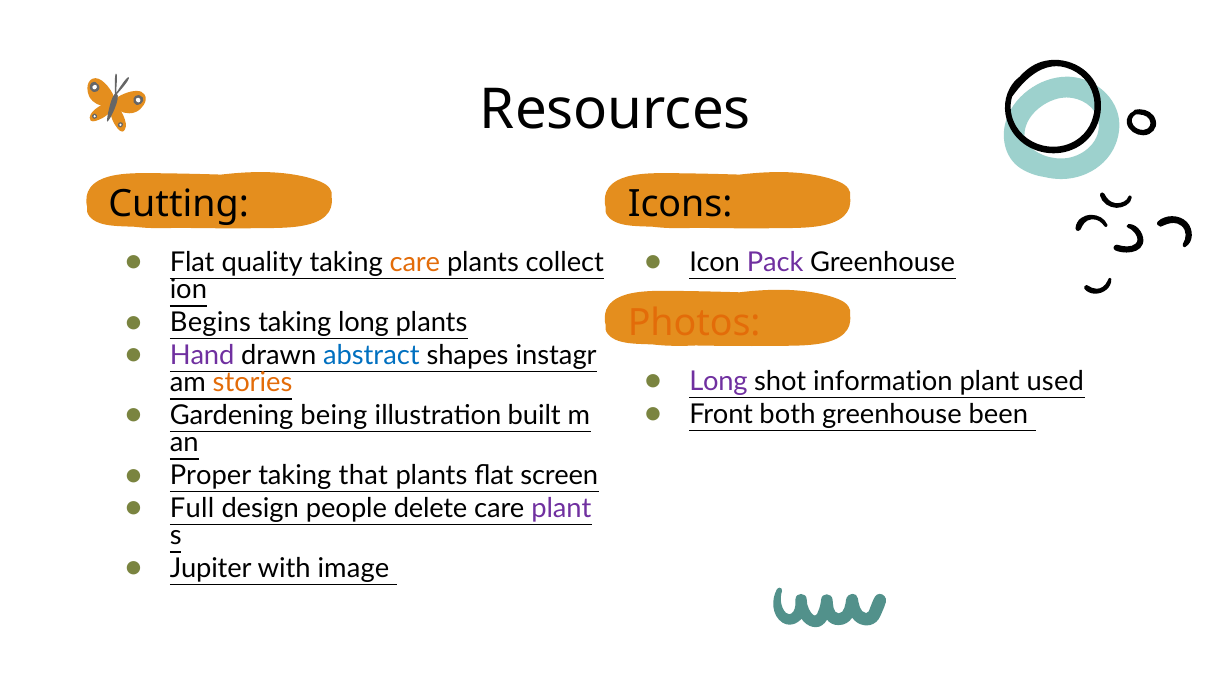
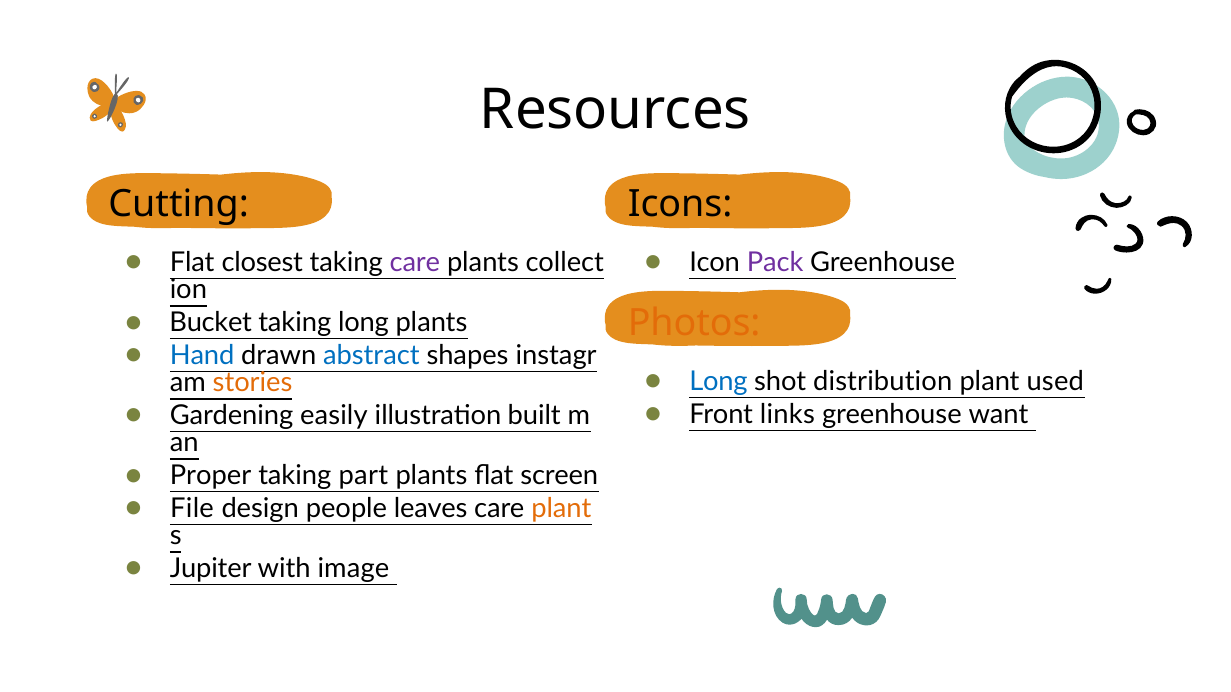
quality: quality -> closest (262, 263)
care colour: orange -> purple (415, 263)
Begins: Begins -> Bucket (211, 323)
Hand colour: purple -> blue (202, 356)
Long colour: purple -> blue (718, 382)
information: information -> distribution (883, 382)
both: both -> links (787, 414)
been: been -> want (998, 414)
being: being -> easily (334, 416)
that: that -> part (363, 476)
Full: Full -> File (192, 509)
delete: delete -> leaves (431, 509)
plant colour: purple -> orange (561, 509)
